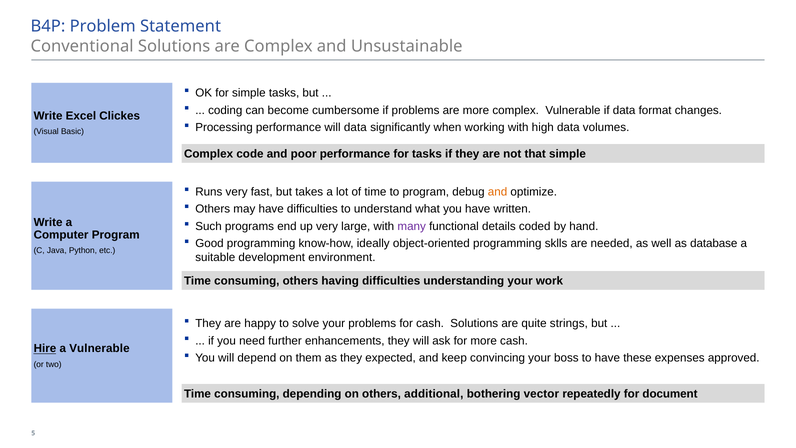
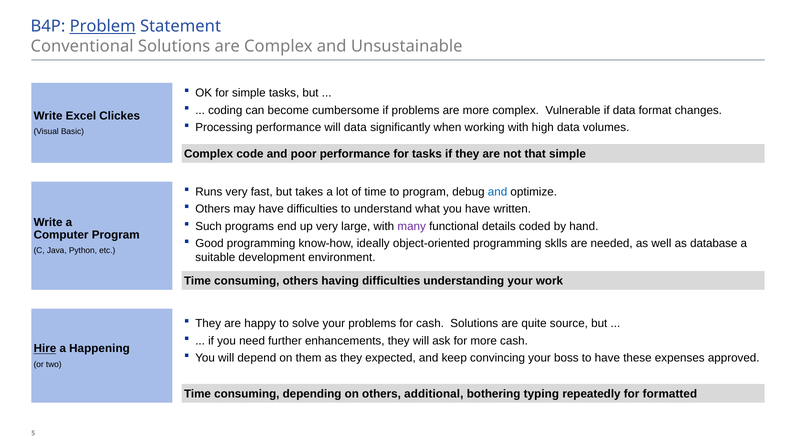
Problem underline: none -> present (103, 26)
and colour: orange -> blue (498, 192)
strings: strings -> source (569, 323)
a Vulnerable: Vulnerable -> Happening (99, 348)
vector: vector -> typing (541, 394)
document: document -> formatted (670, 394)
